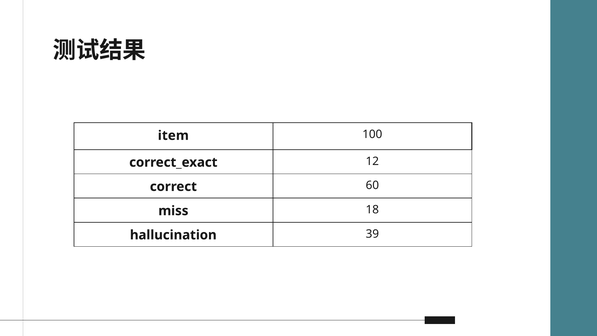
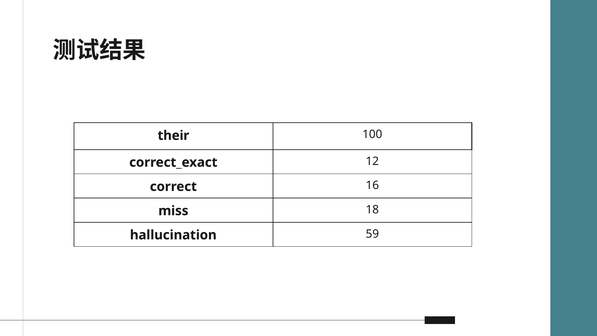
item: item -> their (173, 135)
60: 60 -> 16 (372, 185)
39: 39 -> 59 (372, 234)
